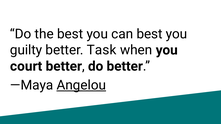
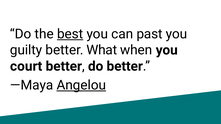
best underline: none -> present (70, 34)
can best: best -> past (150, 34)
Task: Task -> What (102, 50)
